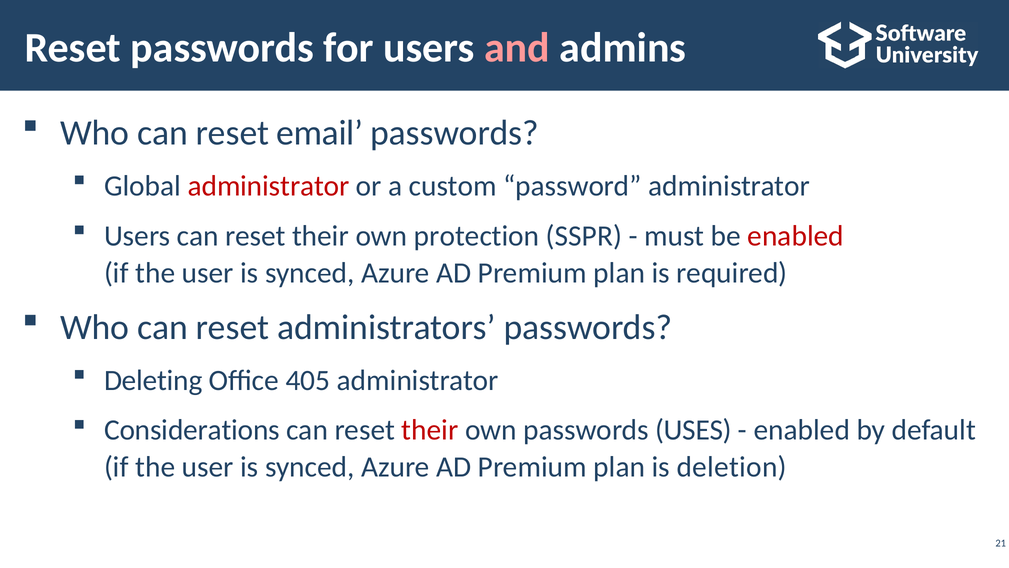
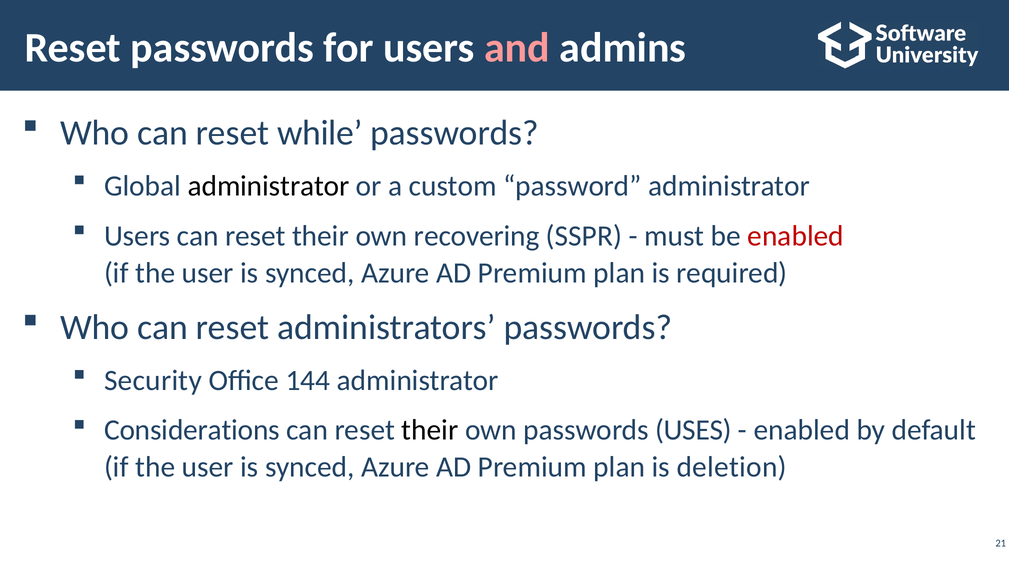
email: email -> while (320, 133)
administrator colour: red -> black (269, 186)
protection: protection -> recovering (477, 236)
Deleting: Deleting -> Security (153, 380)
405: 405 -> 144 (308, 380)
their colour: red -> black (430, 430)
